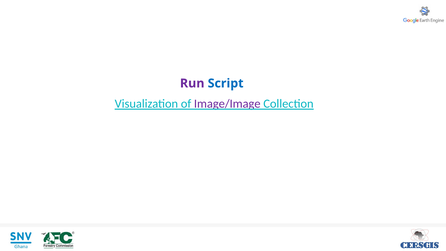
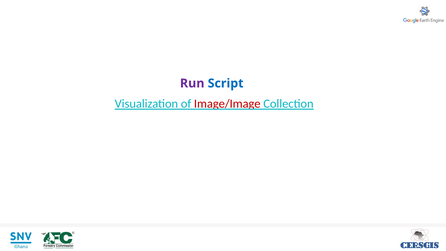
Image/Image colour: purple -> red (227, 104)
